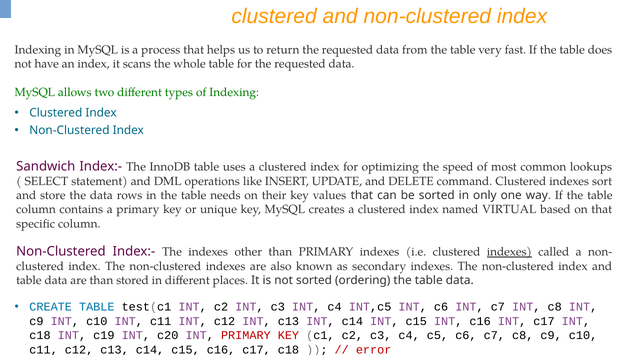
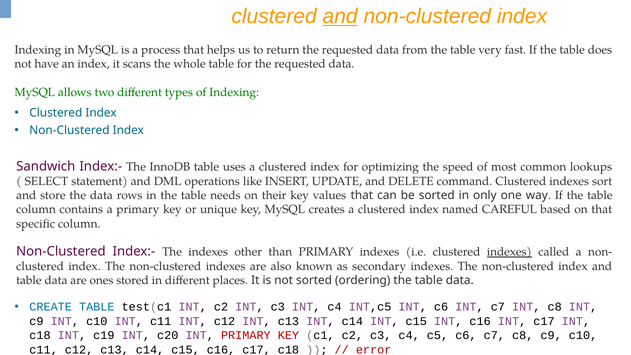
and underline: none -> present (340, 16)
VIRTUAL: VIRTUAL -> CAREFUL (509, 210)
are than: than -> ones (101, 280)
